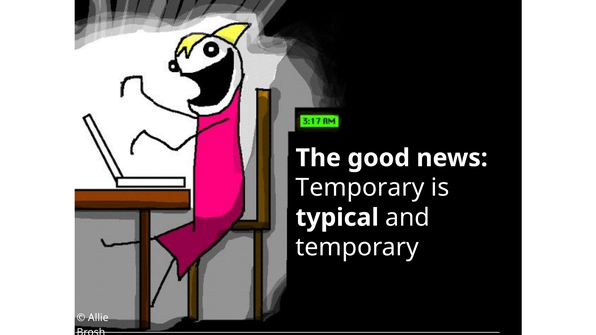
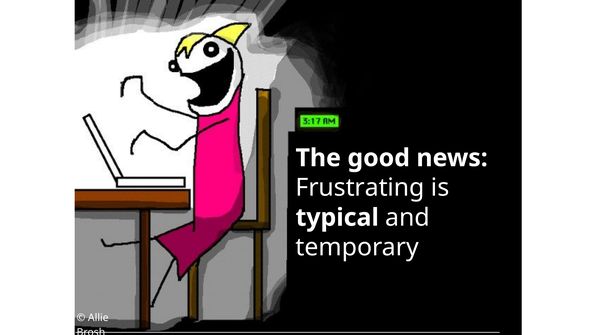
Temporary: Temporary -> Frustrating (360, 188)
